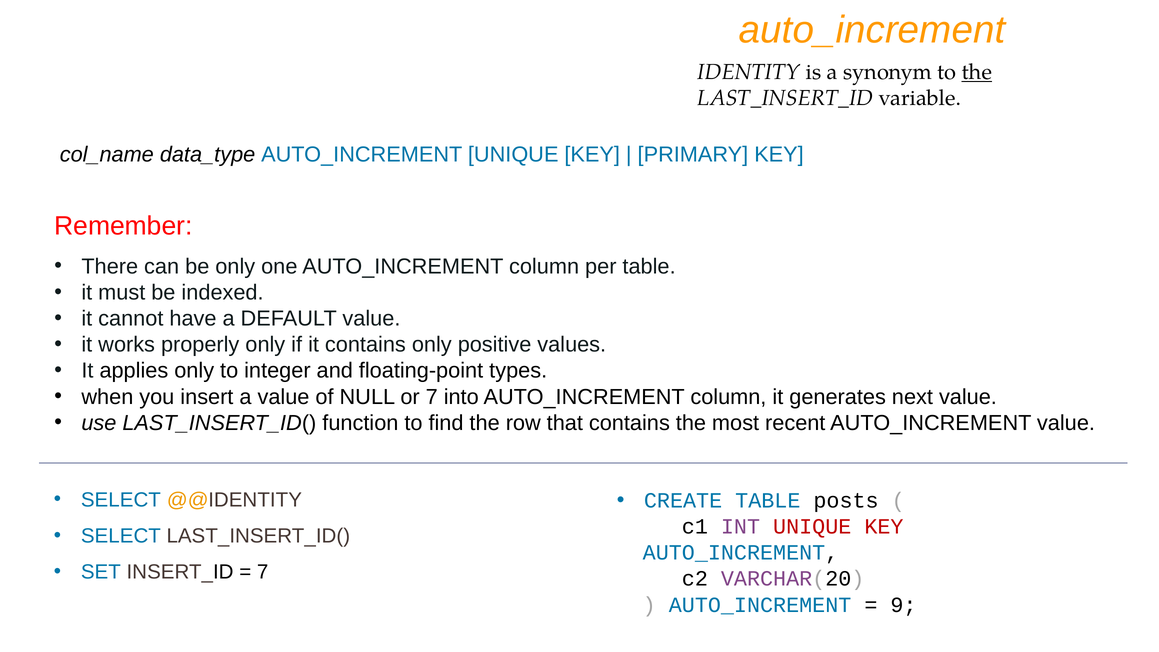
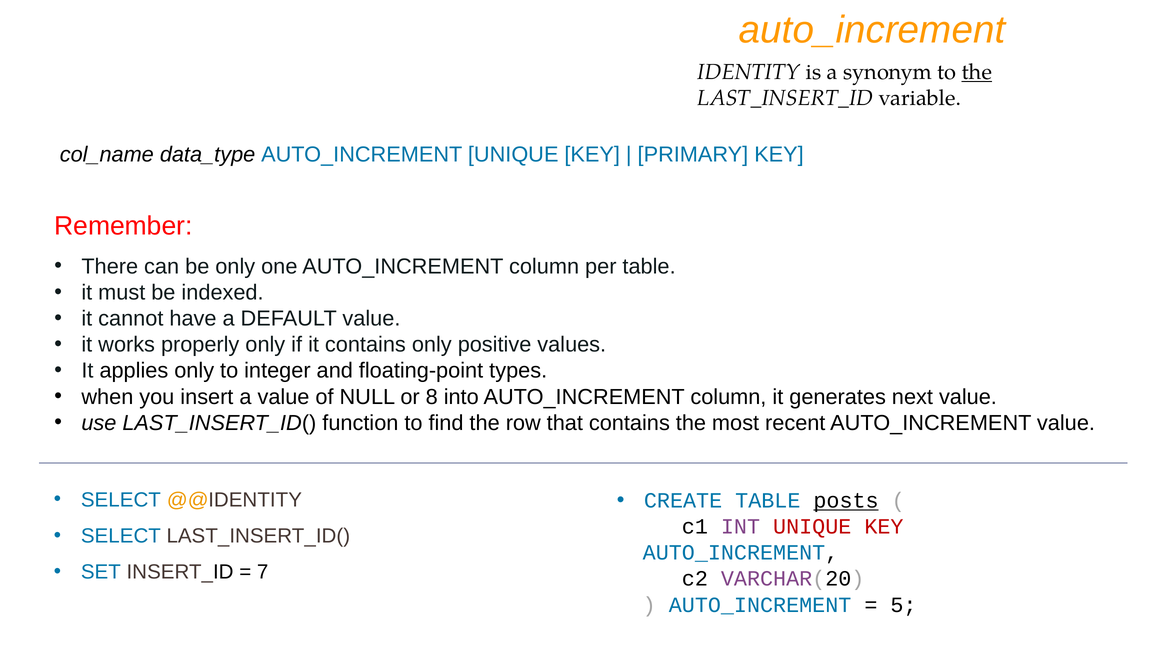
or 7: 7 -> 8 (432, 397)
posts underline: none -> present (846, 501)
9: 9 -> 5 (903, 605)
